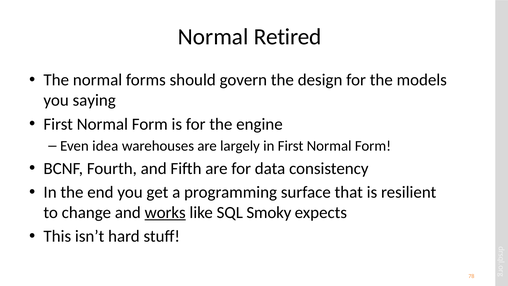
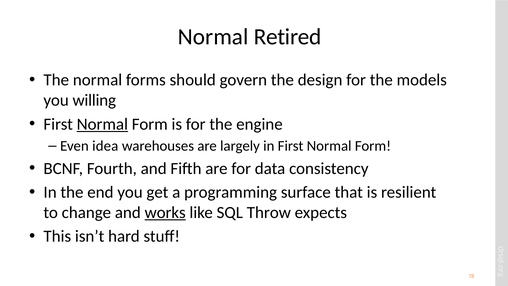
saying: saying -> willing (94, 100)
Normal underline: none -> present (102, 124)
Smoky: Smoky -> Throw (269, 212)
